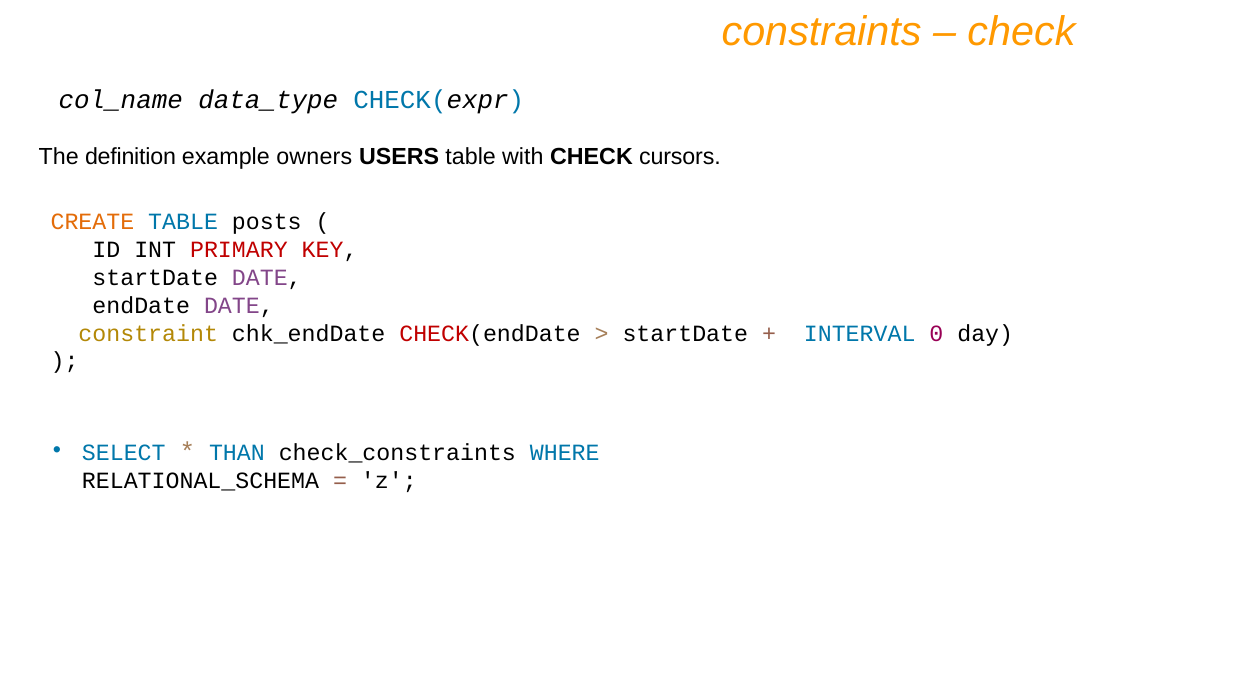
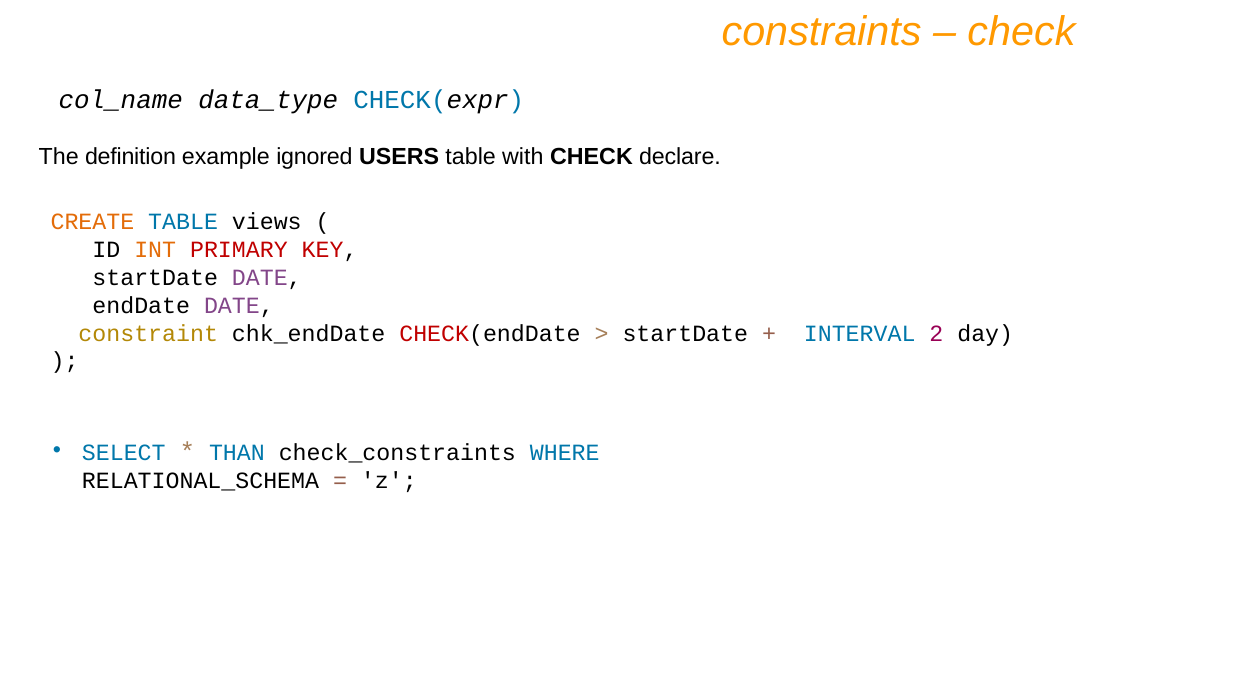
owners: owners -> ignored (314, 156)
cursors: cursors -> declare (680, 156)
posts: posts -> views (267, 222)
INT colour: black -> orange (155, 249)
0: 0 -> 2 (936, 333)
